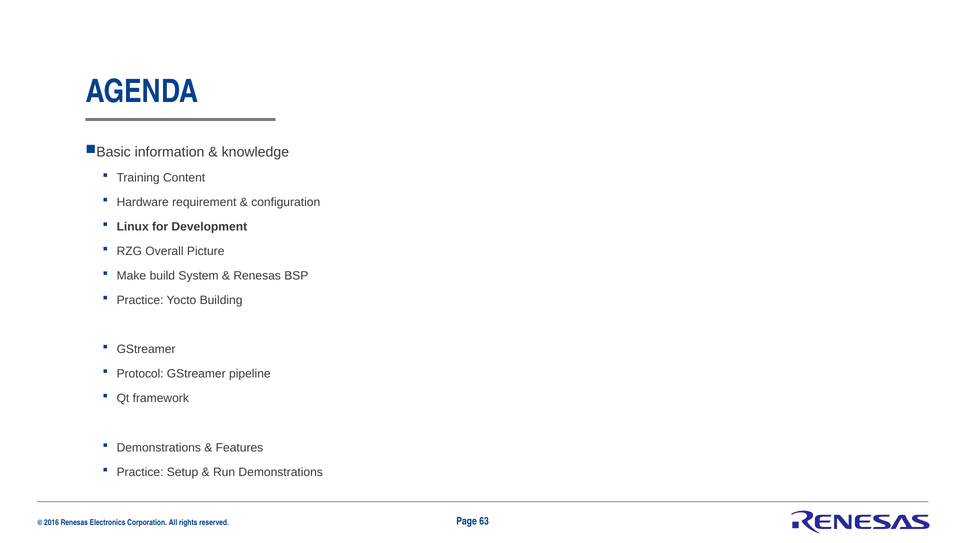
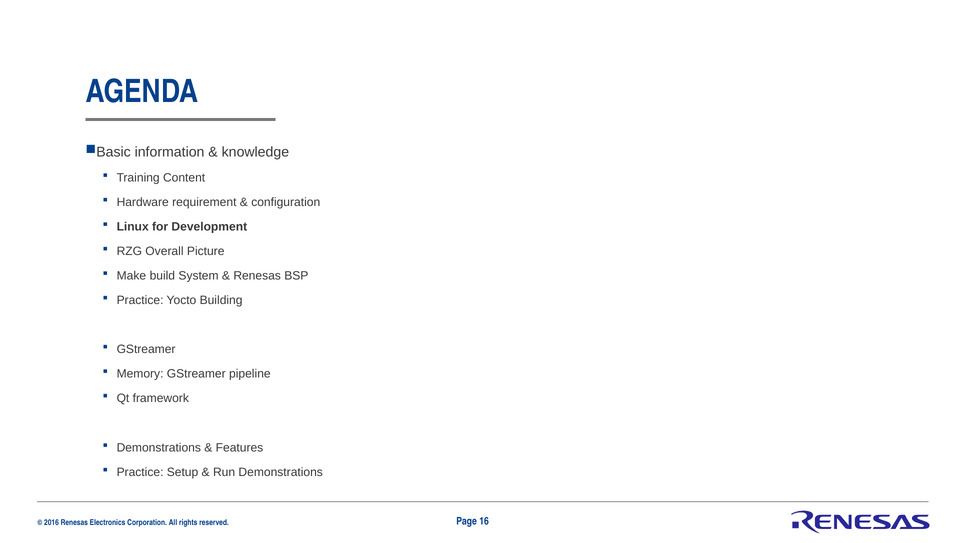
Protocol: Protocol -> Memory (140, 374)
63: 63 -> 16 (484, 522)
